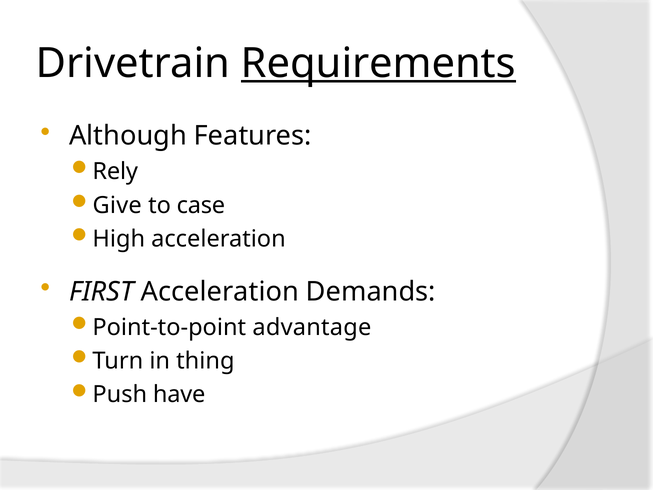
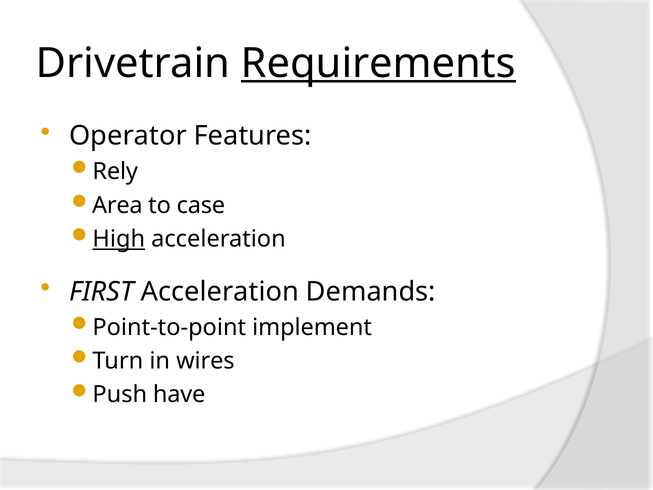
Although: Although -> Operator (128, 136)
Give: Give -> Area (117, 205)
High underline: none -> present (119, 239)
advantage: advantage -> implement (312, 327)
thing: thing -> wires (205, 361)
